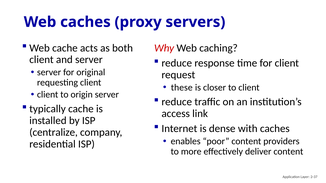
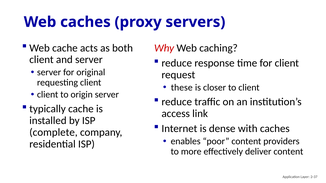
centralize: centralize -> complete (53, 133)
